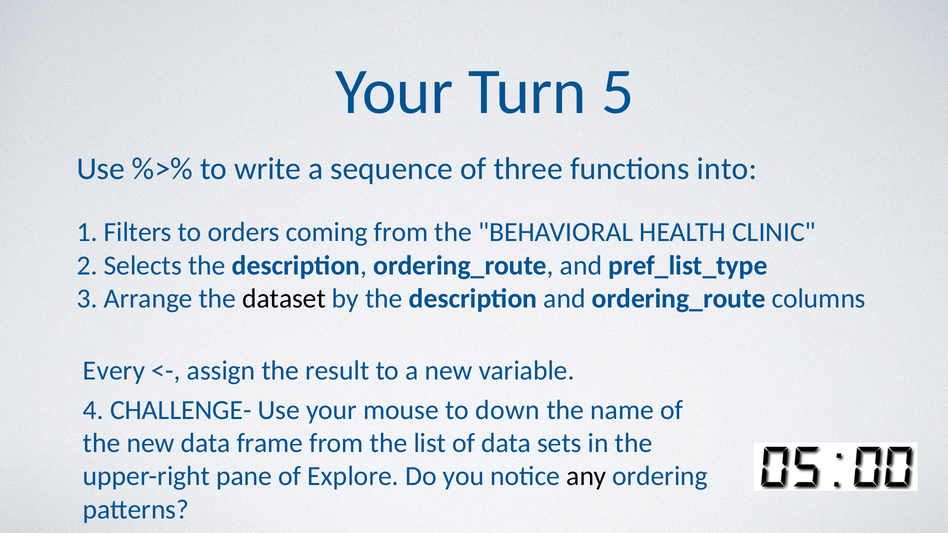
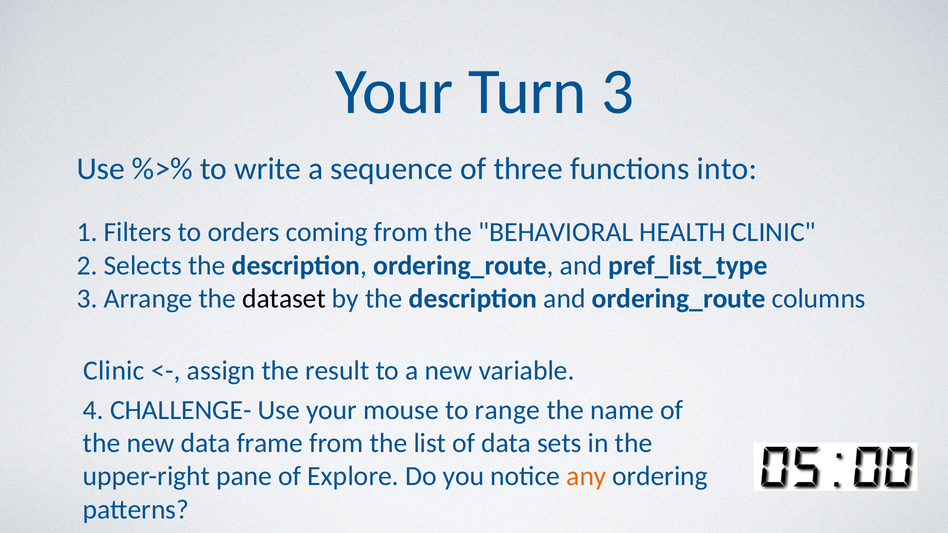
Turn 5: 5 -> 3 (618, 92)
Every: Every -> Clinic (114, 371)
down: down -> range (508, 410)
any colour: black -> orange (586, 476)
